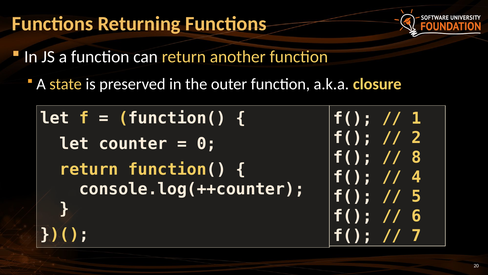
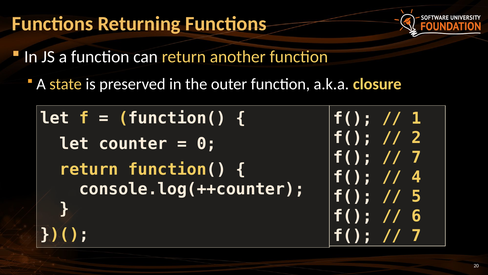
8: 8 -> 7 (416, 157)
